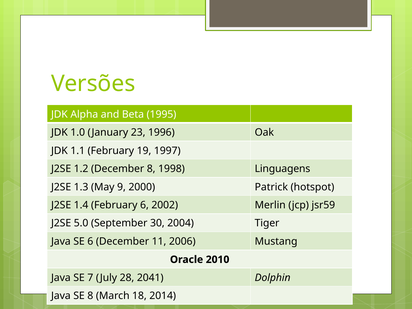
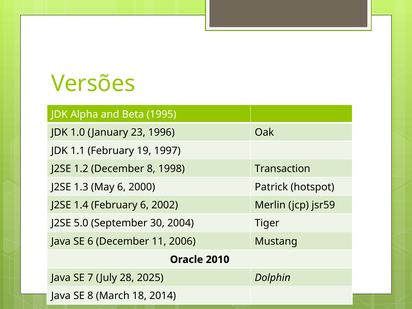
Linguagens: Linguagens -> Transaction (282, 169)
May 9: 9 -> 6 (121, 187)
2041: 2041 -> 2025 (150, 278)
